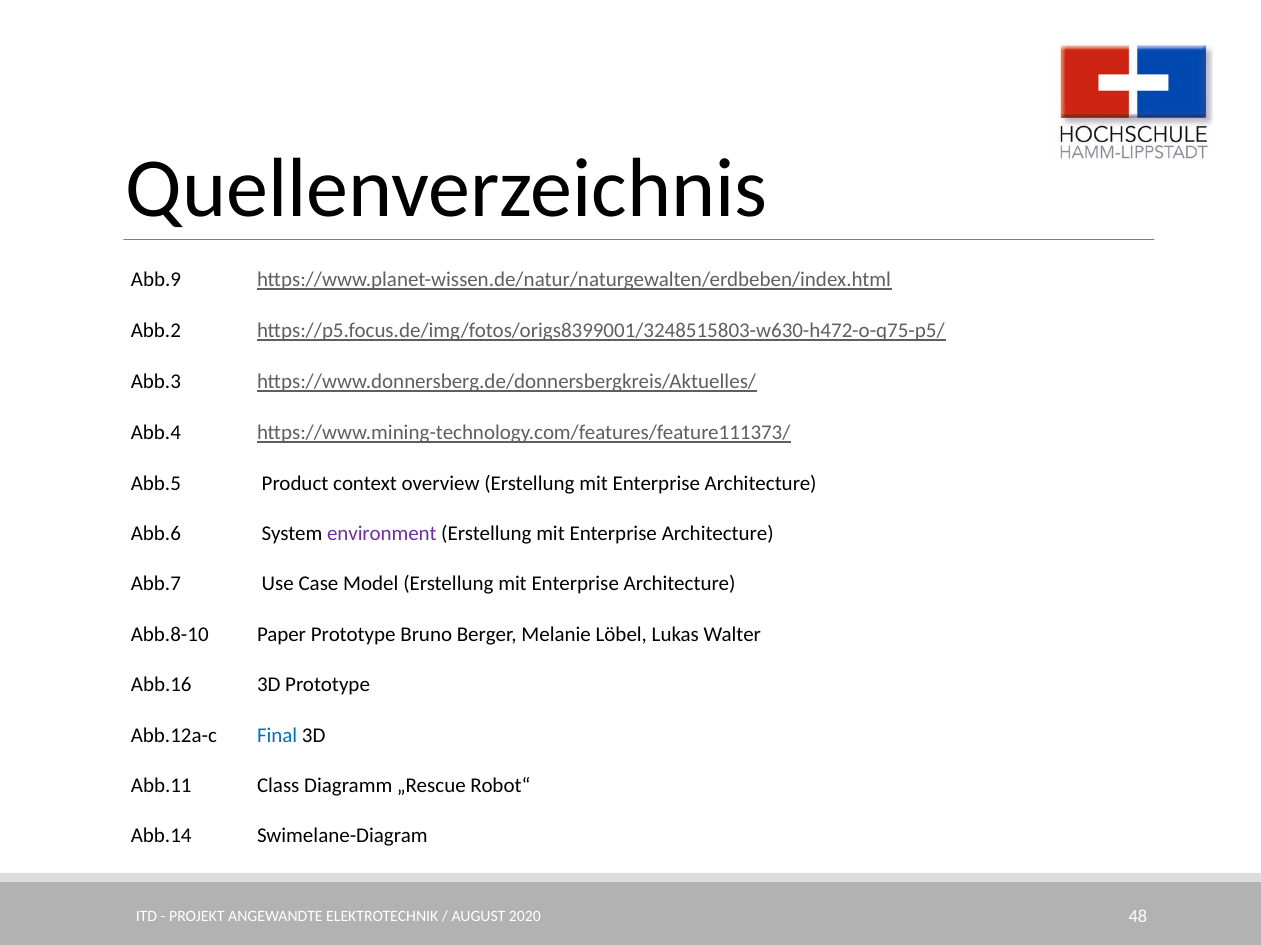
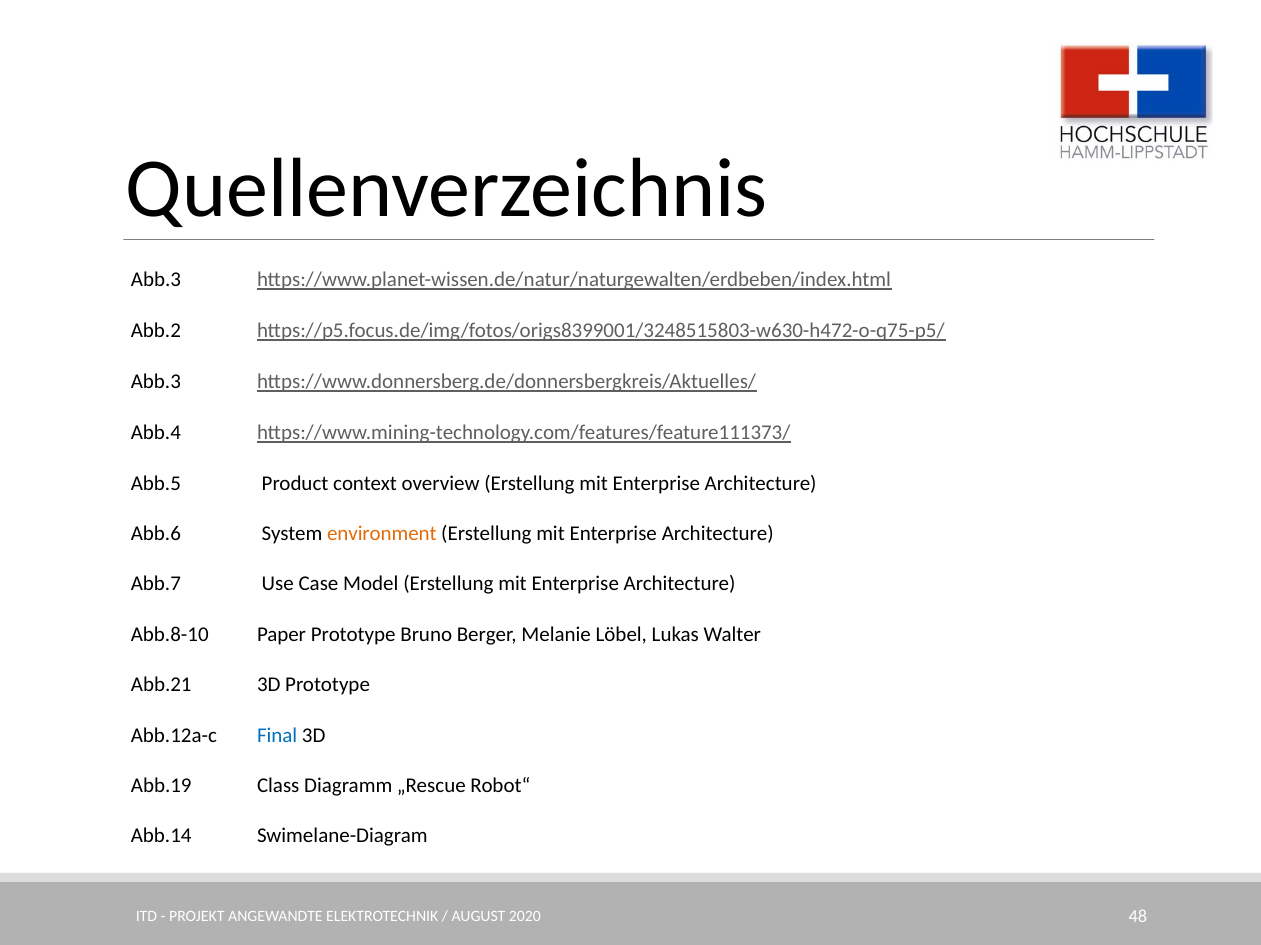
Abb.9: Abb.9 -> Abb.3 (156, 280)
environment colour: purple -> orange (382, 534)
Abb.16: Abb.16 -> Abb.21 (161, 685)
Abb.11: Abb.11 -> Abb.19 (161, 786)
